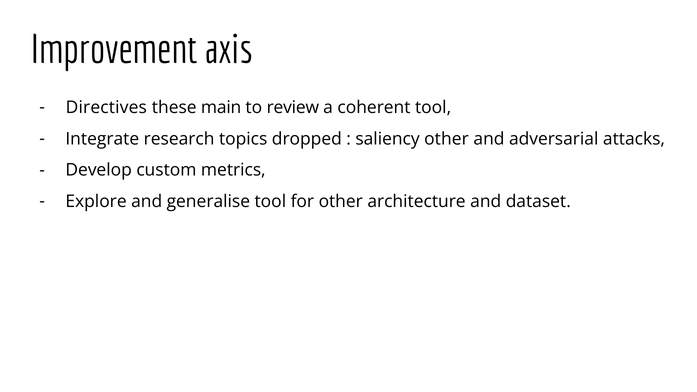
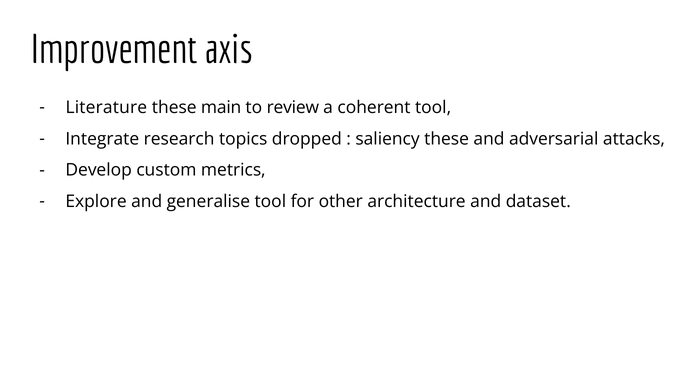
Directives: Directives -> Literature (106, 107)
saliency other: other -> these (447, 139)
